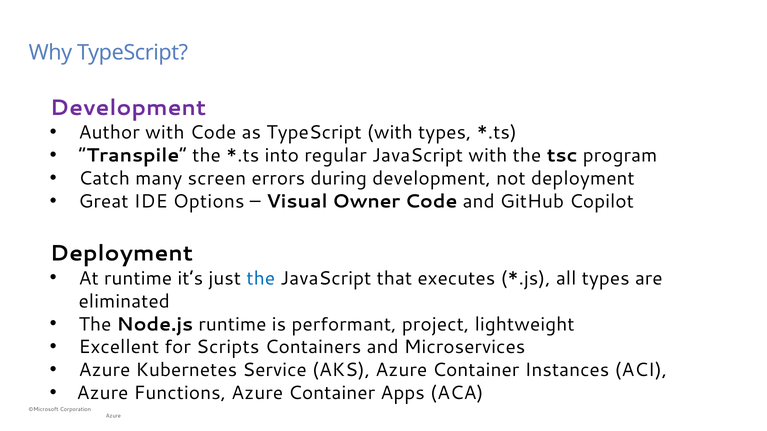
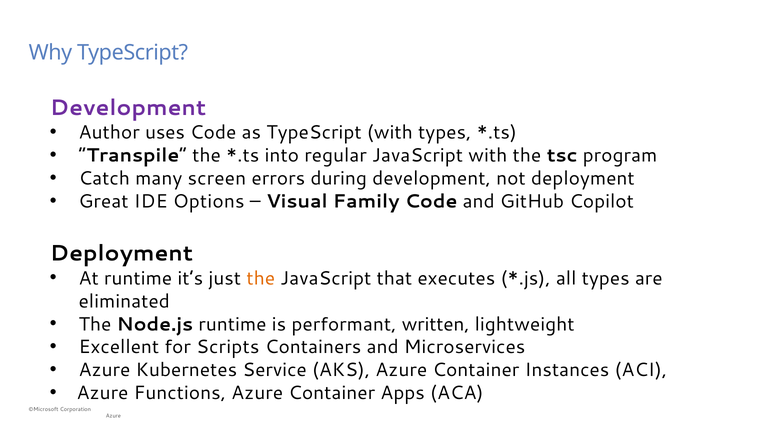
Author with: with -> uses (165, 133)
Owner: Owner -> Family (366, 202)
the colour: blue -> orange (261, 278)
project: project -> written (436, 325)
